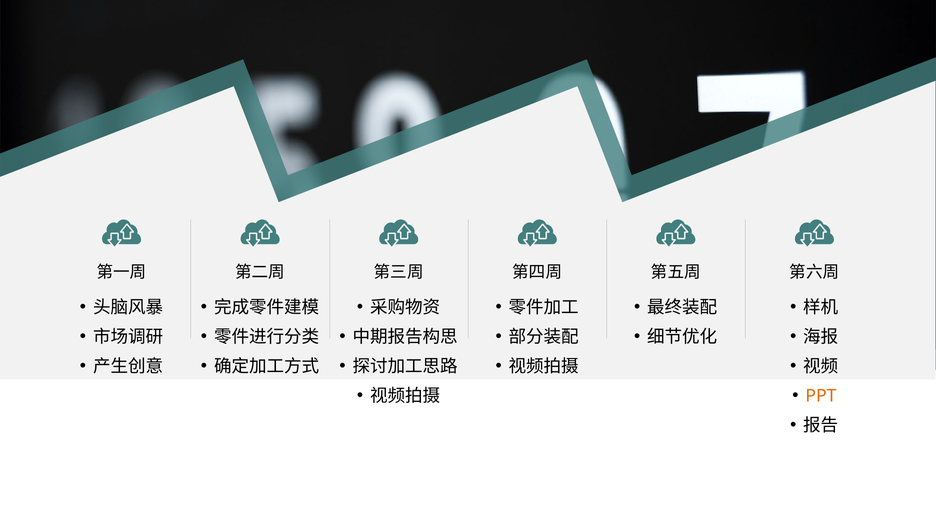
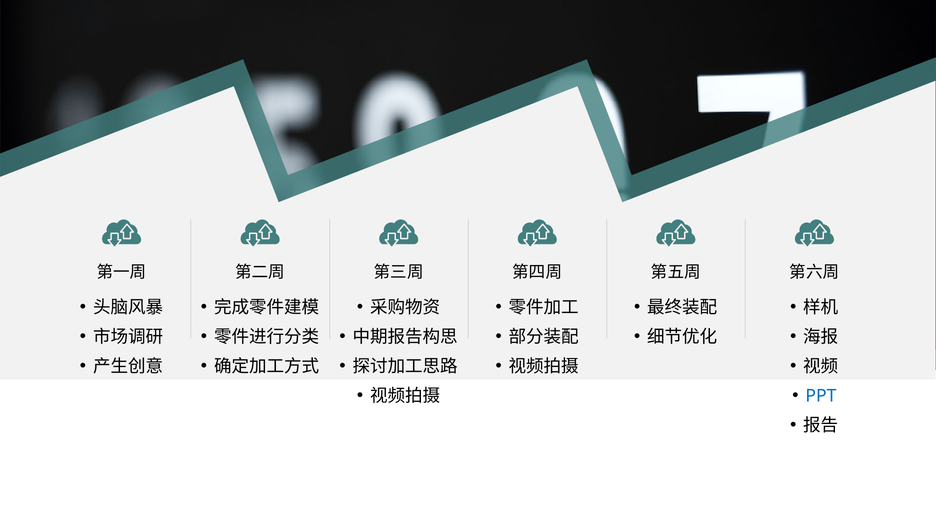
PPT colour: orange -> blue (821, 395)
